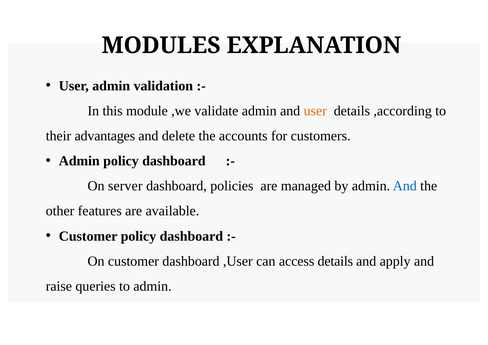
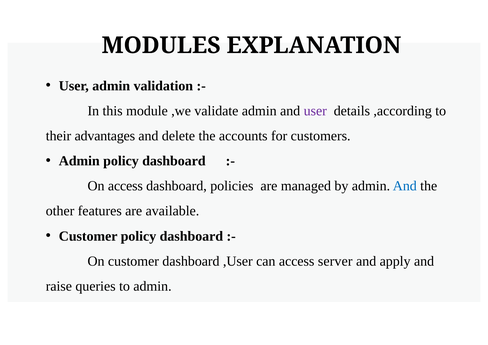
user colour: orange -> purple (315, 111)
On server: server -> access (125, 186)
access details: details -> server (335, 261)
